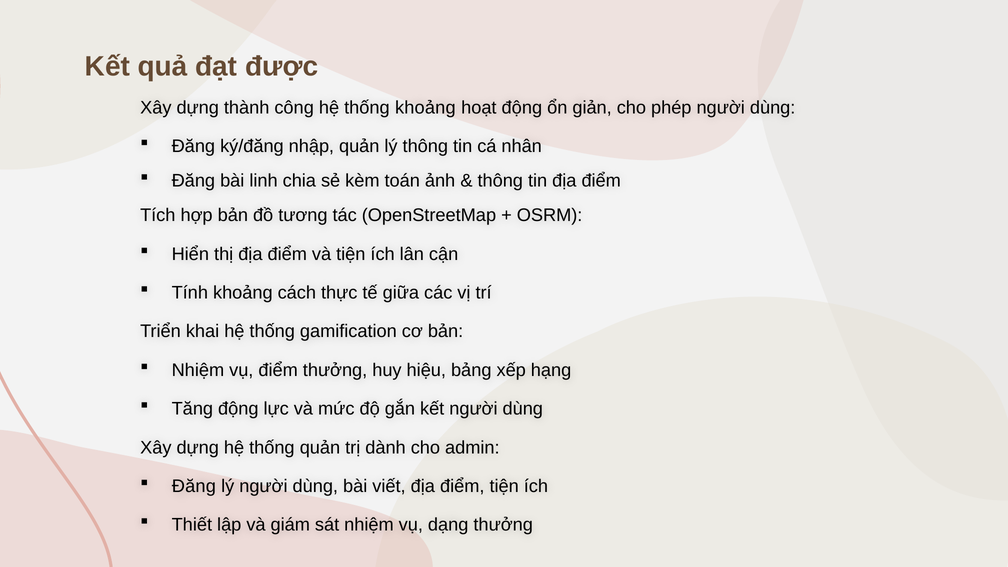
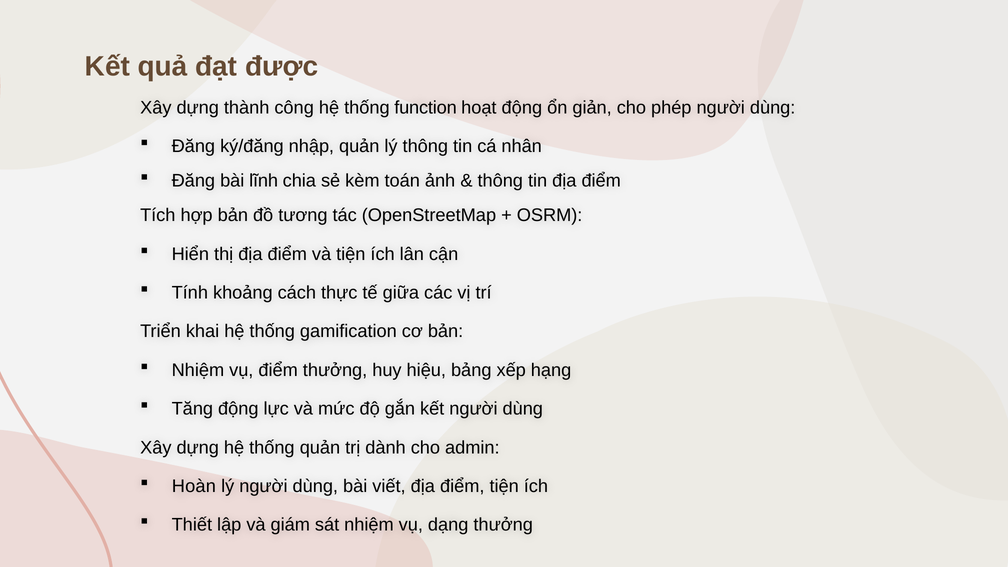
thống khoảng: khoảng -> function (426, 108)
linh: linh -> lĩnh (264, 181)
Đăng: Đăng -> Hoàn (194, 486)
